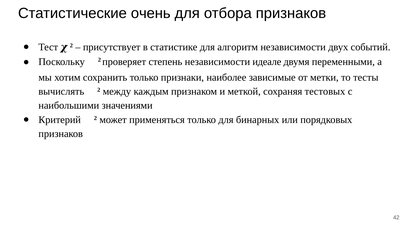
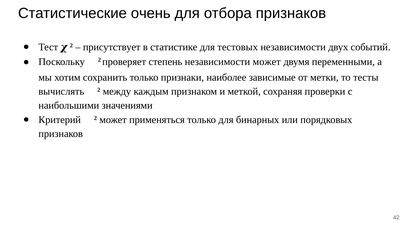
алгоритм: алгоритм -> тестовых (238, 47)
независимости идеале: идеале -> может (267, 62)
тестовых: тестовых -> проверки (325, 92)
